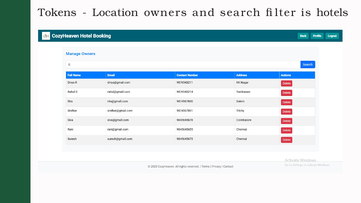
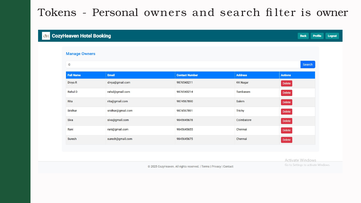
Location: Location -> Personal (115, 13)
hotels: hotels -> owner (332, 13)
